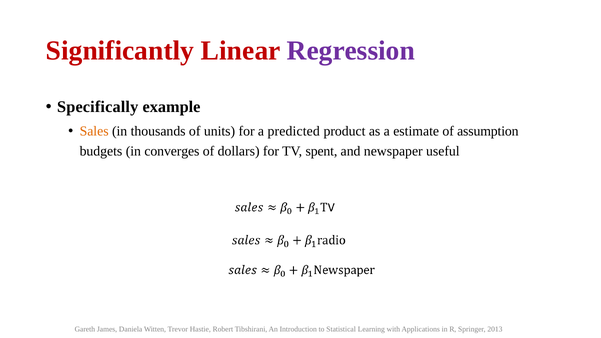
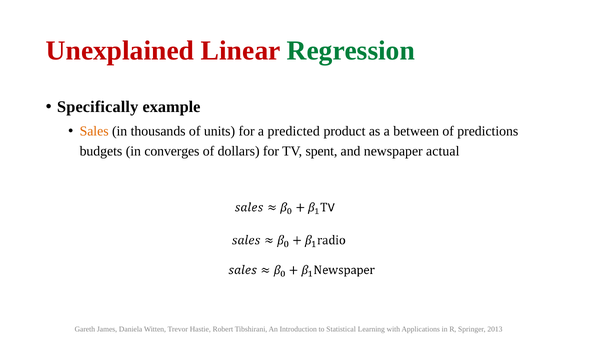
Significantly: Significantly -> Unexplained (120, 51)
Regression colour: purple -> green (351, 51)
estimate: estimate -> between (416, 131)
assumption: assumption -> predictions (488, 131)
useful: useful -> actual (443, 151)
